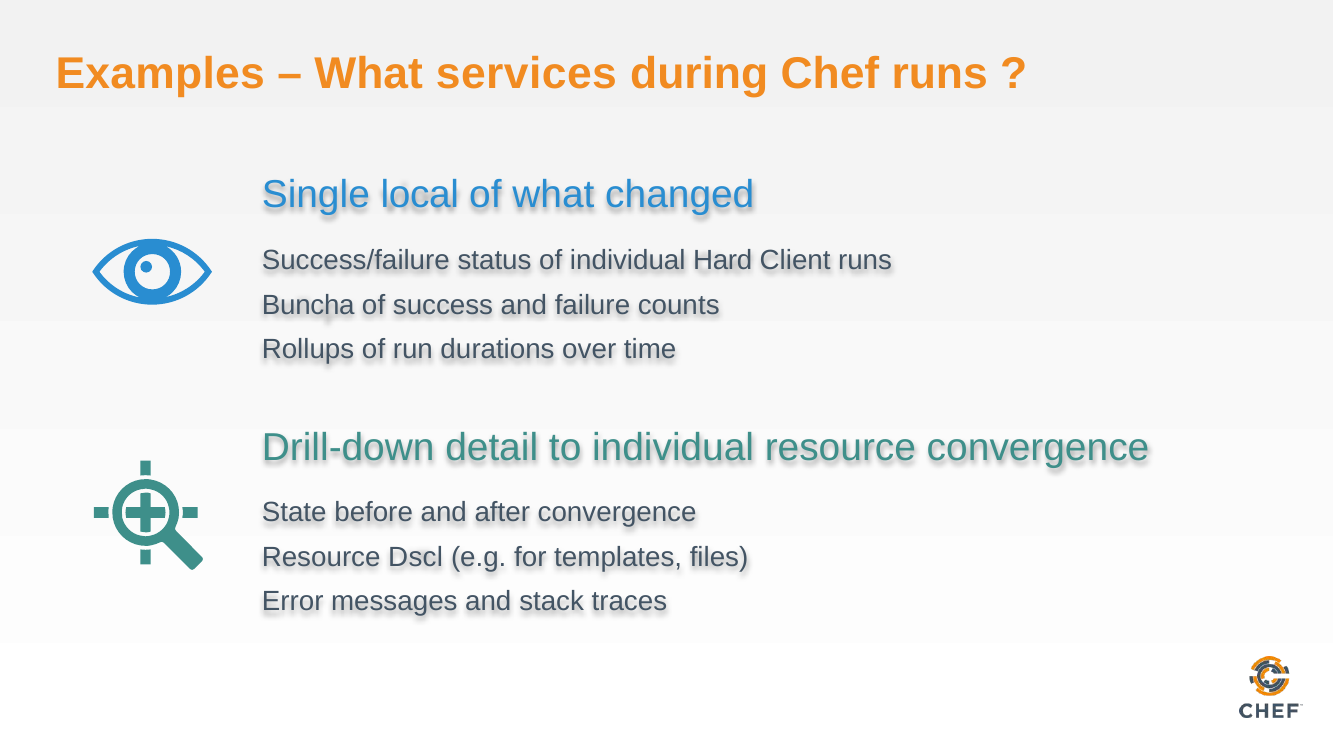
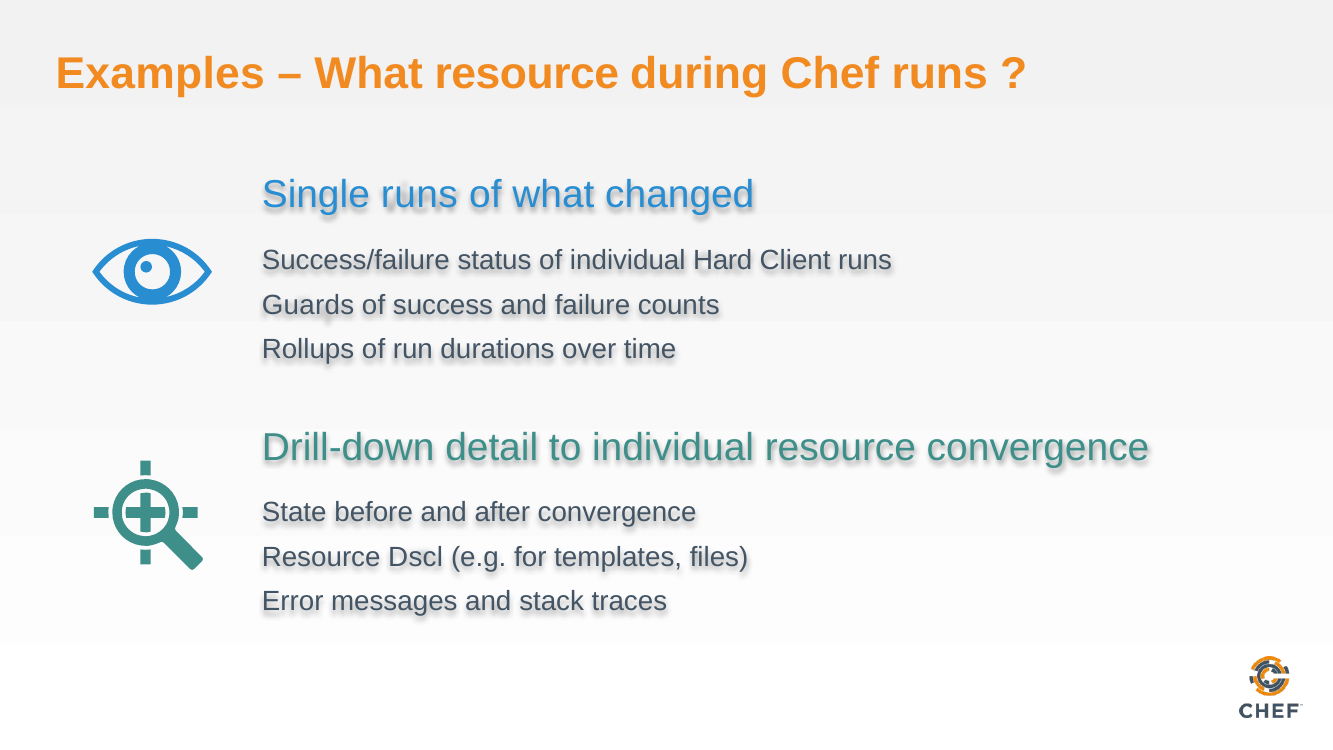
What services: services -> resource (527, 74)
Single local: local -> runs (419, 195)
Buncha: Buncha -> Guards (308, 305)
